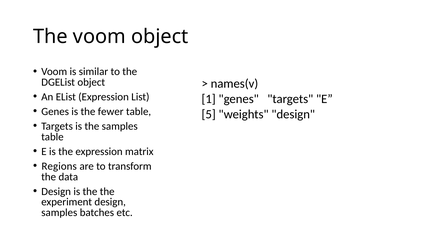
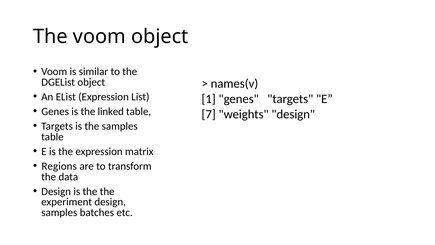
fewer: fewer -> linked (111, 111)
5: 5 -> 7 (209, 114)
